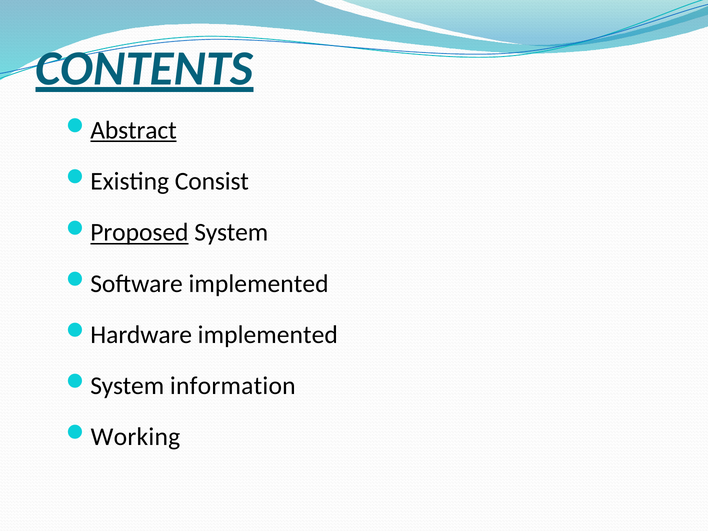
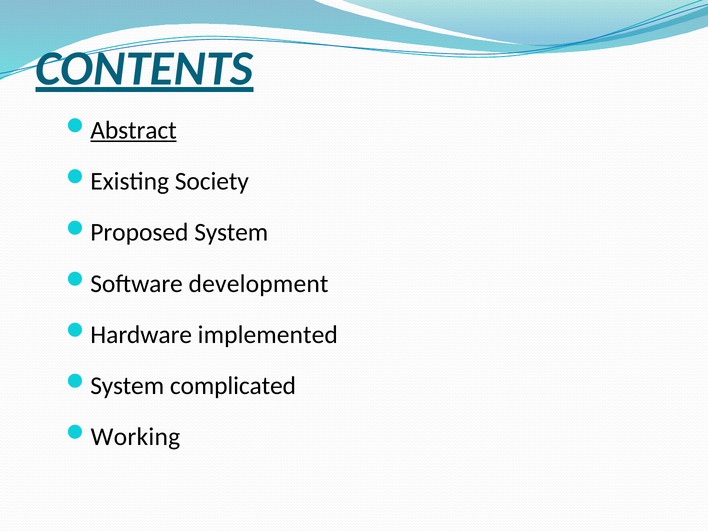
Consist: Consist -> Society (212, 181)
Proposed underline: present -> none (139, 233)
Software implemented: implemented -> development (259, 284)
information: information -> complicated (233, 386)
